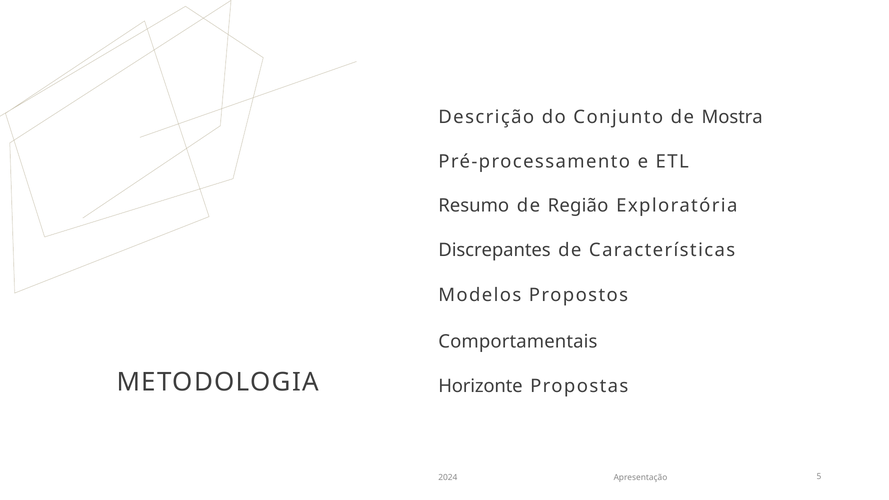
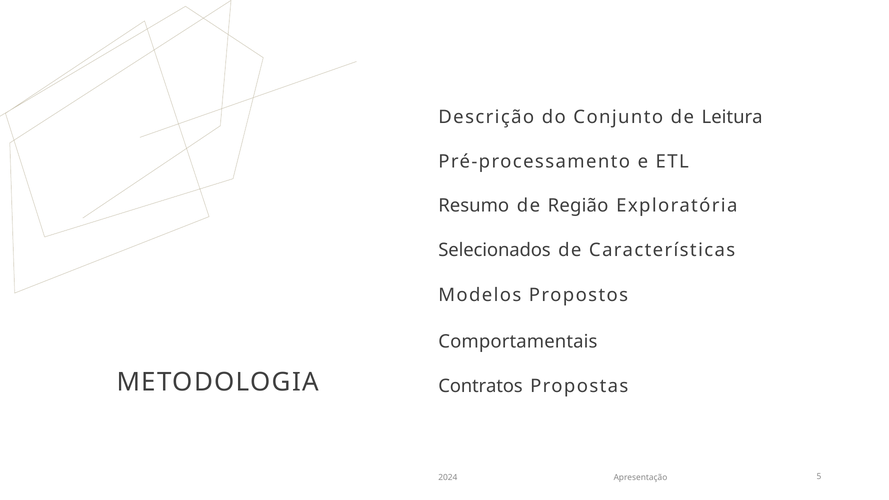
Mostra: Mostra -> Leitura (732, 117)
Discrepantes: Discrepantes -> Selecionados (495, 250)
Horizonte: Horizonte -> Contratos (480, 386)
